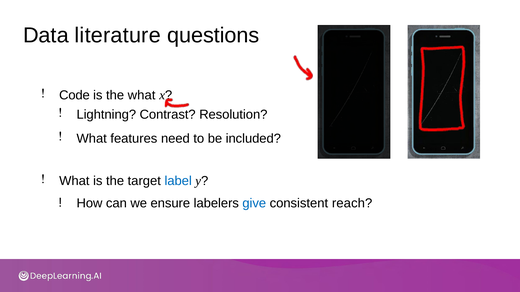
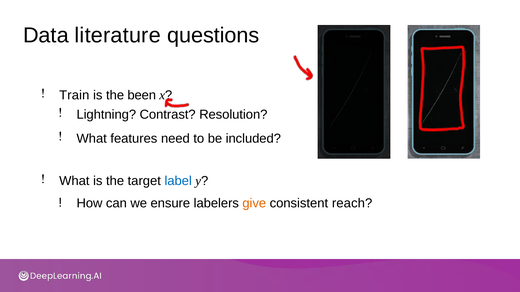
Code: Code -> Train (74, 95)
the what: what -> been (142, 95)
give colour: blue -> orange (254, 204)
